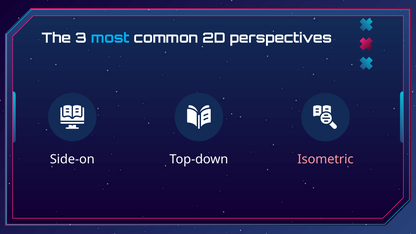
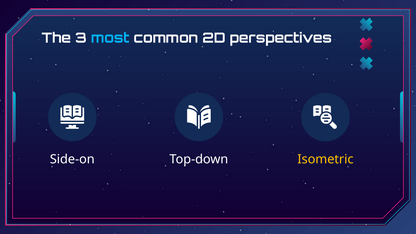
Isometric colour: pink -> yellow (325, 159)
